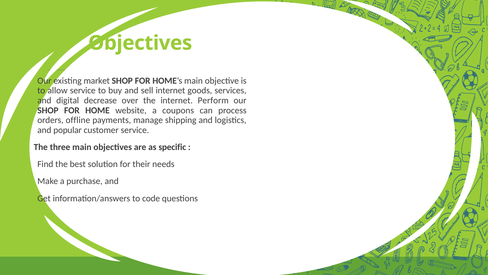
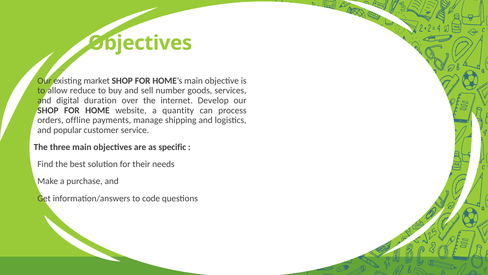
allow service: service -> reduce (83, 90)
sell internet: internet -> number (170, 90)
decrease: decrease -> duration (100, 100)
Perform: Perform -> Develop (213, 100)
coupons: coupons -> quantity (178, 110)
